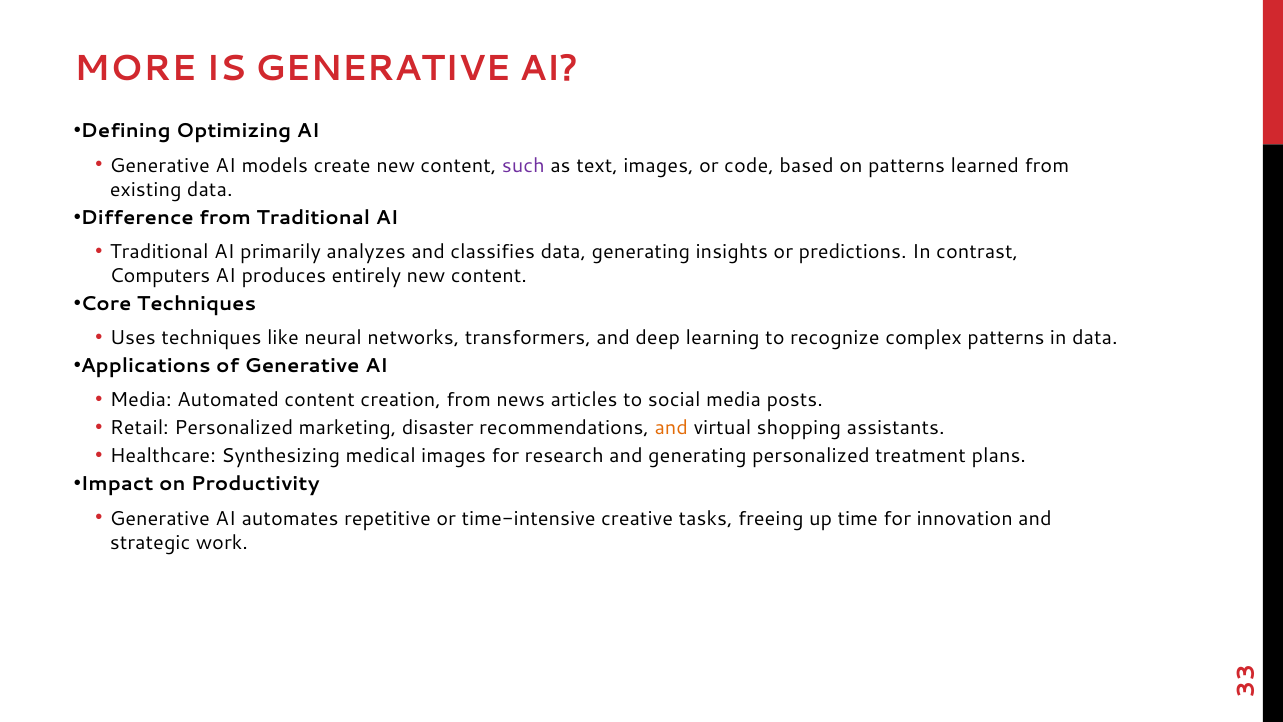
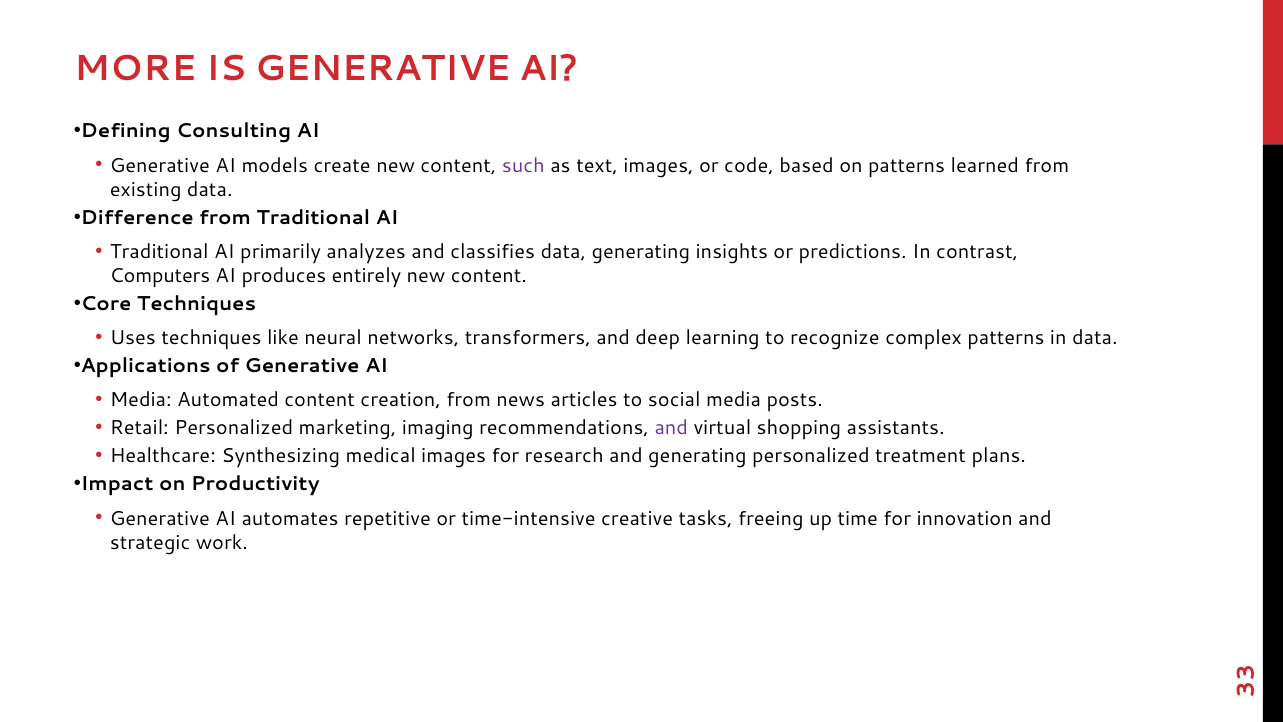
Optimizing: Optimizing -> Consulting (234, 131)
disaster: disaster -> imaging (438, 428)
and colour: orange -> purple (671, 428)
